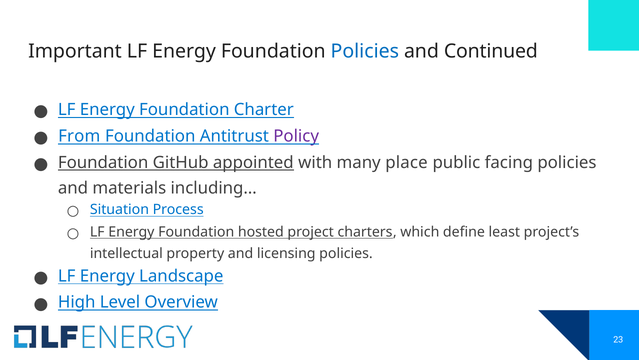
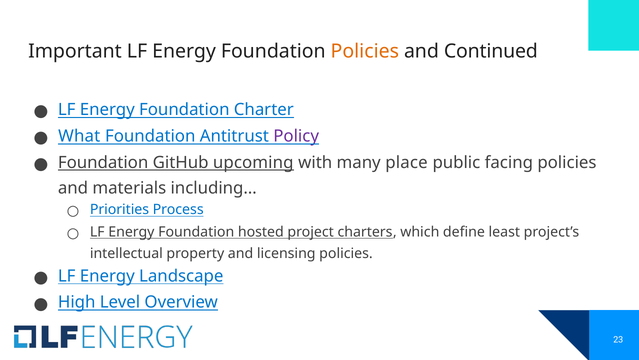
Policies colour: blue -> orange (365, 51)
From: From -> What (79, 136)
appointed: appointed -> upcoming (253, 162)
Situation: Situation -> Priorities (119, 209)
